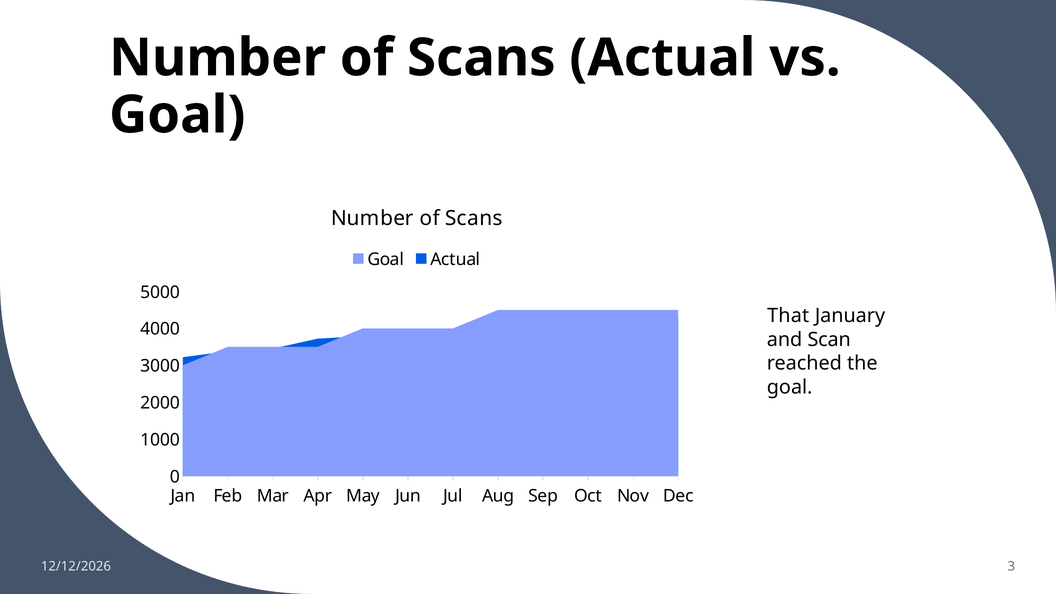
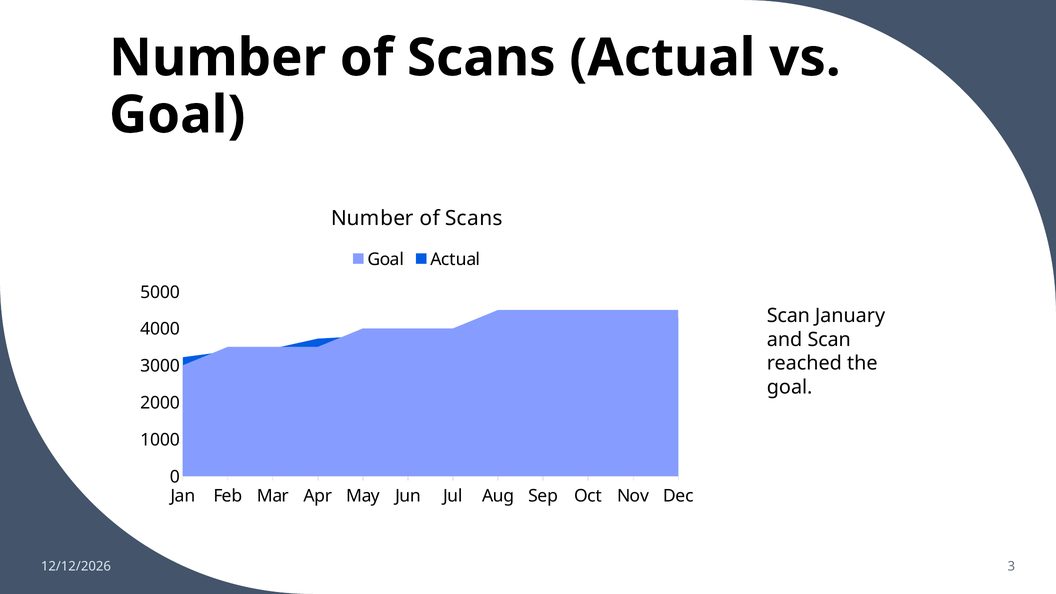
That: That -> Scan (788, 316)
